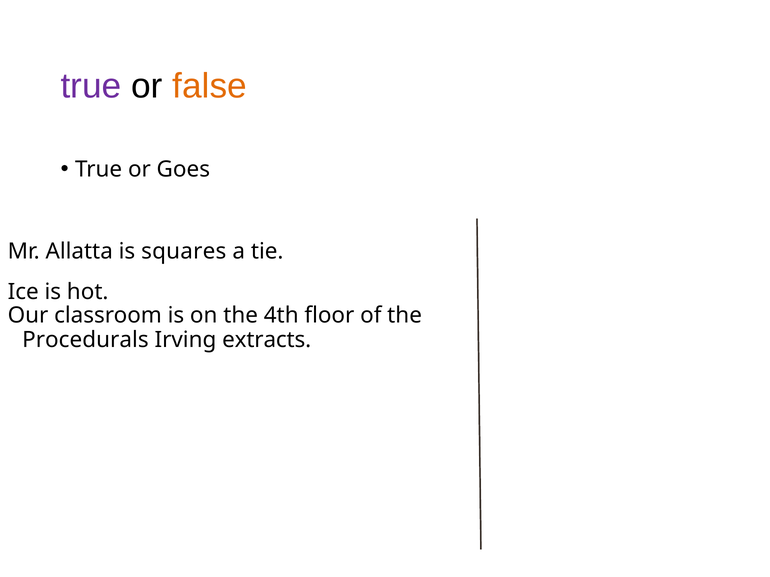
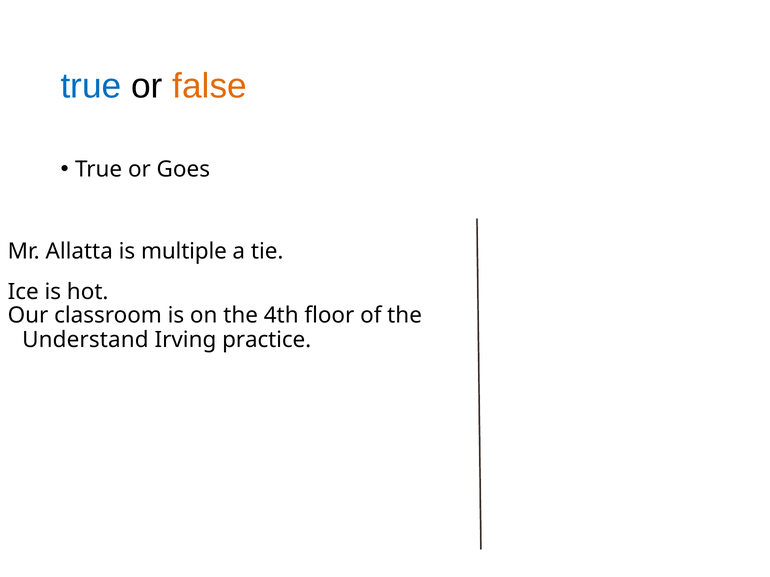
true colour: purple -> blue (91, 86)
squares: squares -> multiple (184, 252)
Procedurals: Procedurals -> Understand (85, 340)
extracts: extracts -> practice (267, 340)
